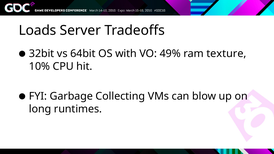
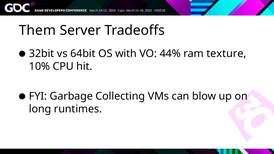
Loads: Loads -> Them (37, 31)
49%: 49% -> 44% (170, 54)
